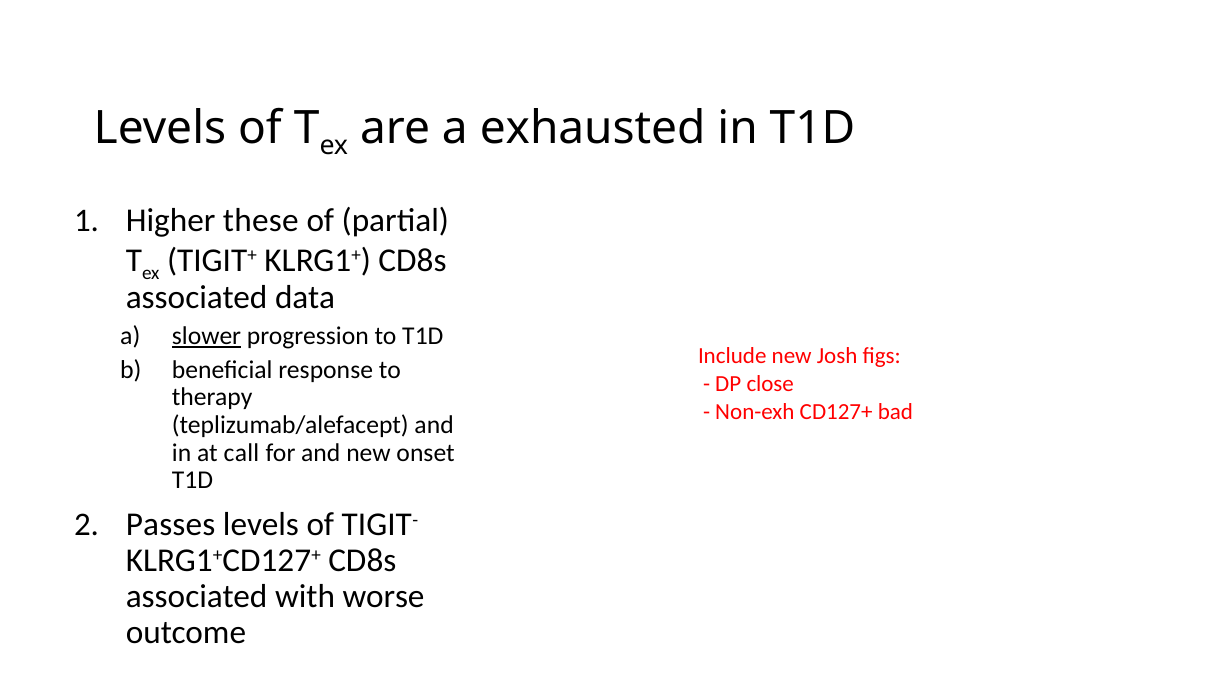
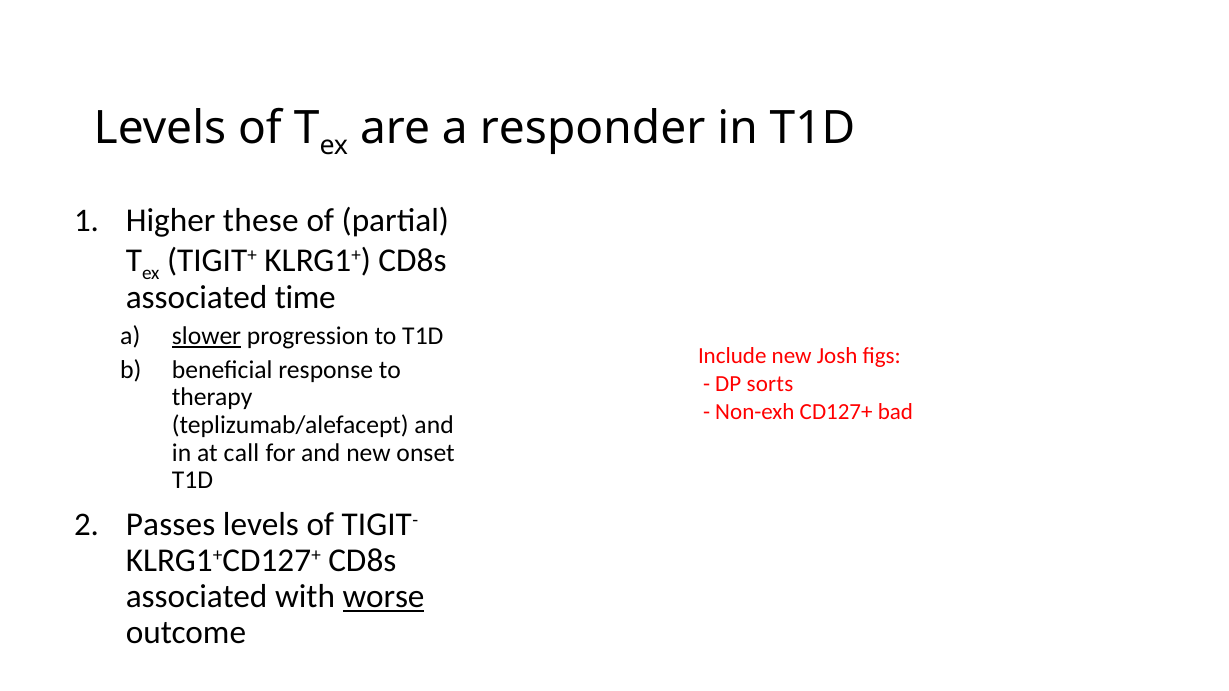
exhausted: exhausted -> responder (593, 128)
data: data -> time (305, 298)
close: close -> sorts (770, 384)
worse underline: none -> present (383, 597)
